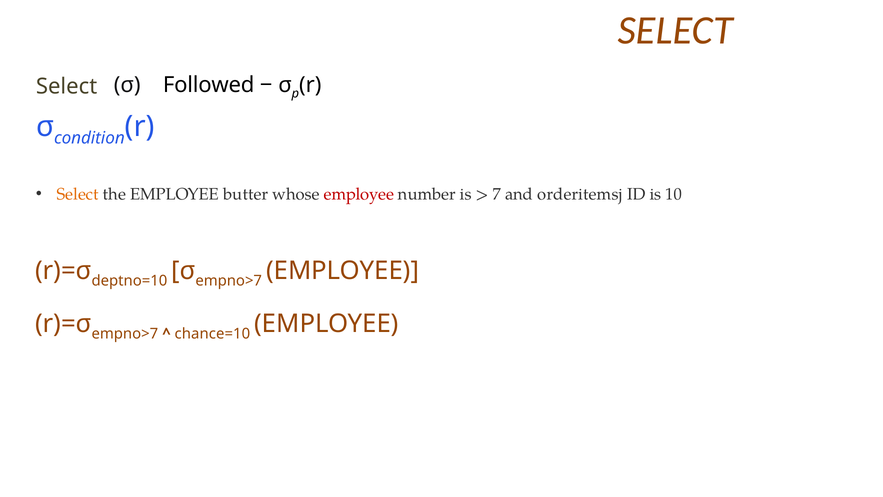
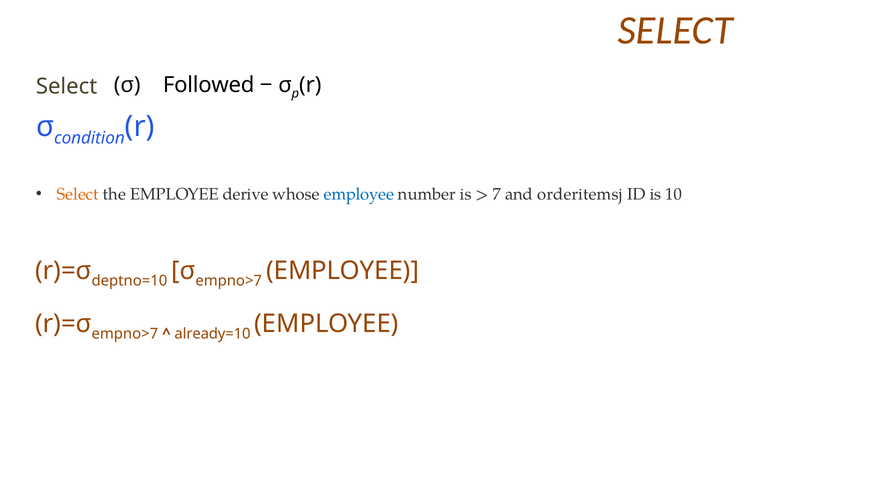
butter: butter -> derive (246, 194)
employee colour: red -> blue (359, 194)
chance=10: chance=10 -> already=10 (213, 333)
